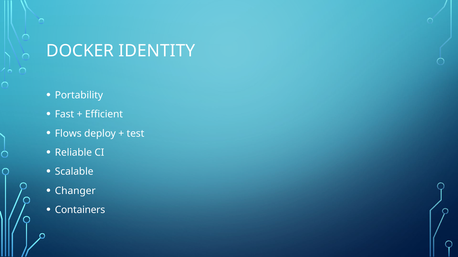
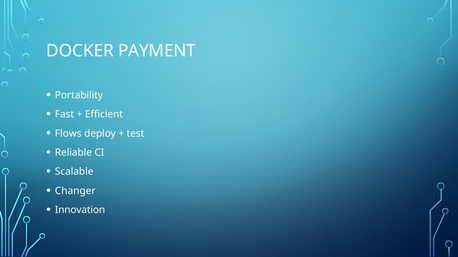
IDENTITY: IDENTITY -> PAYMENT (157, 51)
Containers: Containers -> Innovation (80, 210)
